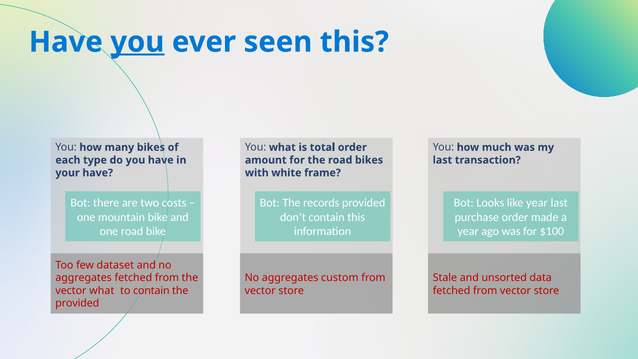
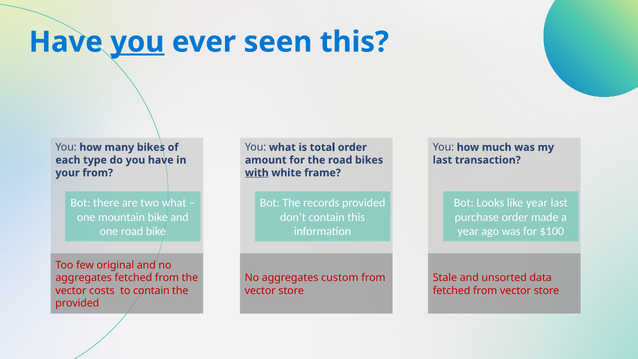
your have: have -> from (98, 173)
with underline: none -> present (257, 173)
two costs: costs -> what (174, 203)
dataset: dataset -> original (115, 265)
vector what: what -> costs (102, 290)
